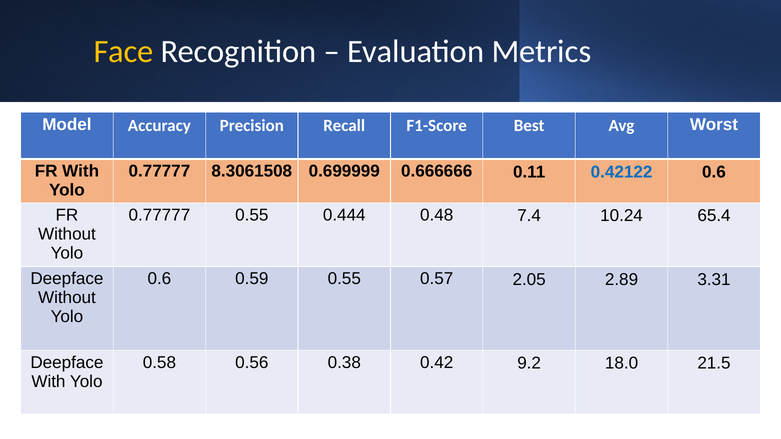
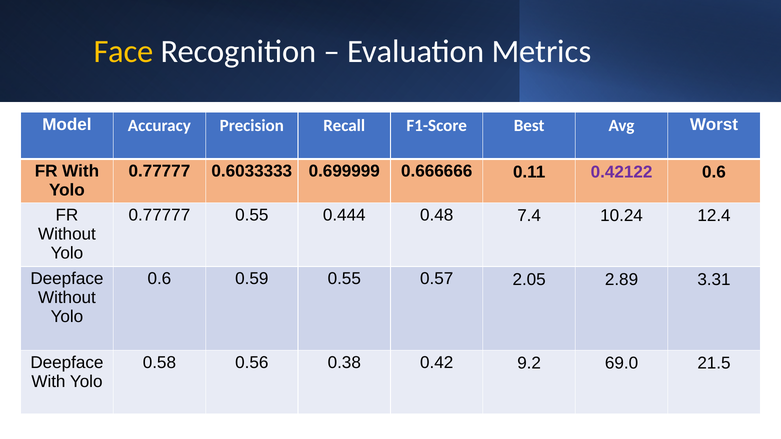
8.3061508: 8.3061508 -> 0.6033333 (252, 171)
0.42122 colour: blue -> purple (622, 172)
65.4: 65.4 -> 12.4 (714, 216)
18.0: 18.0 -> 69.0 (622, 364)
